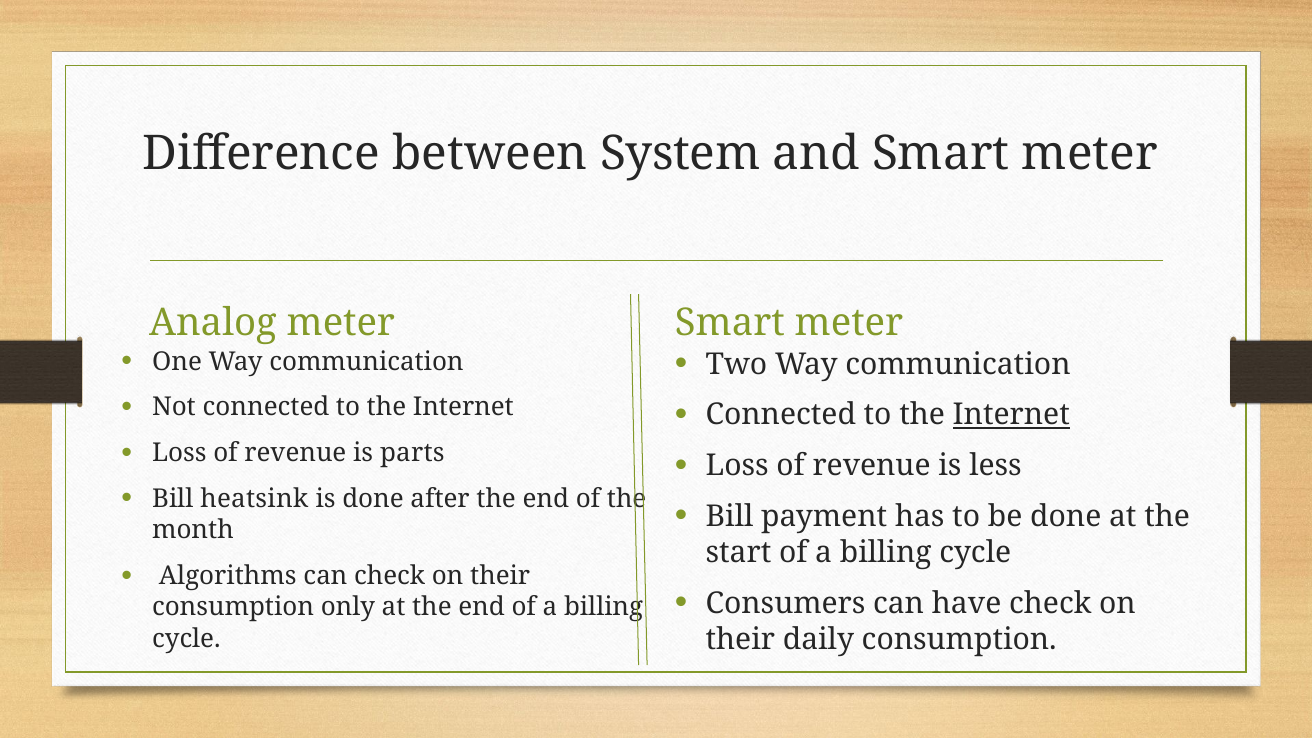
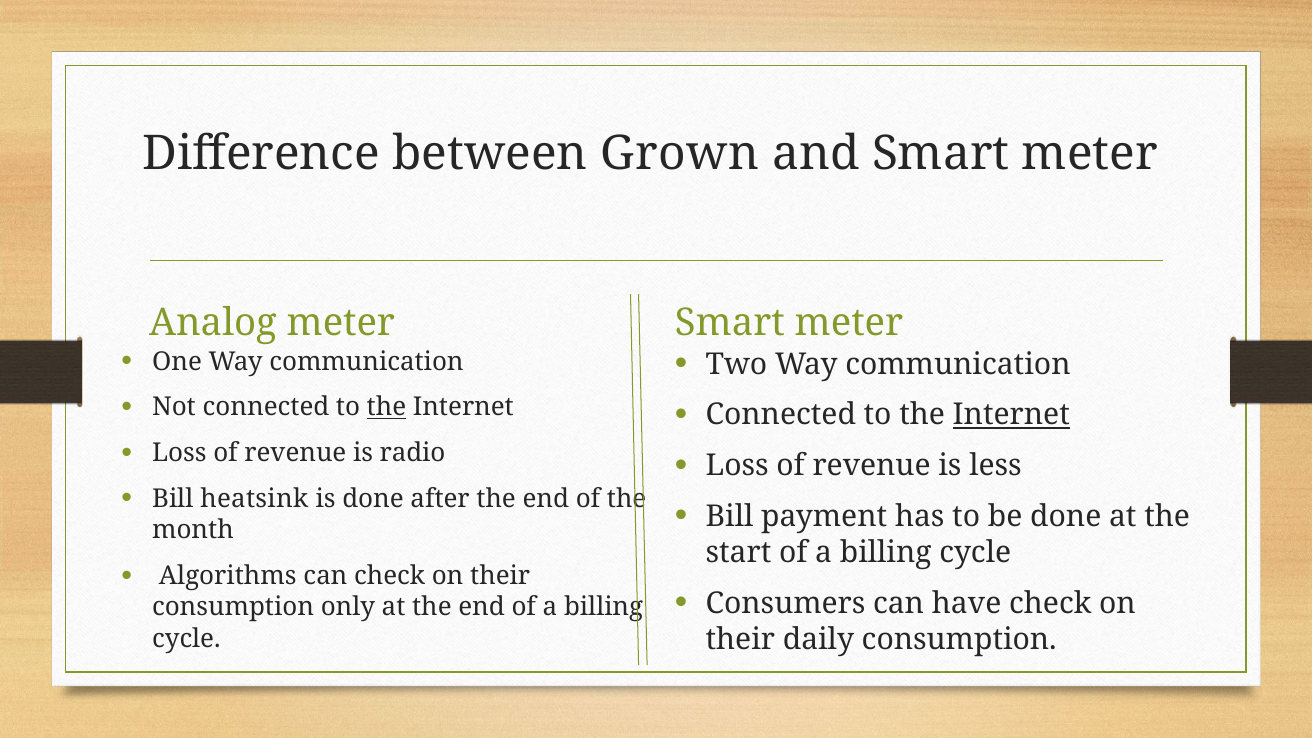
System: System -> Grown (680, 154)
the underline: none -> present (386, 407)
parts: parts -> radio (413, 453)
